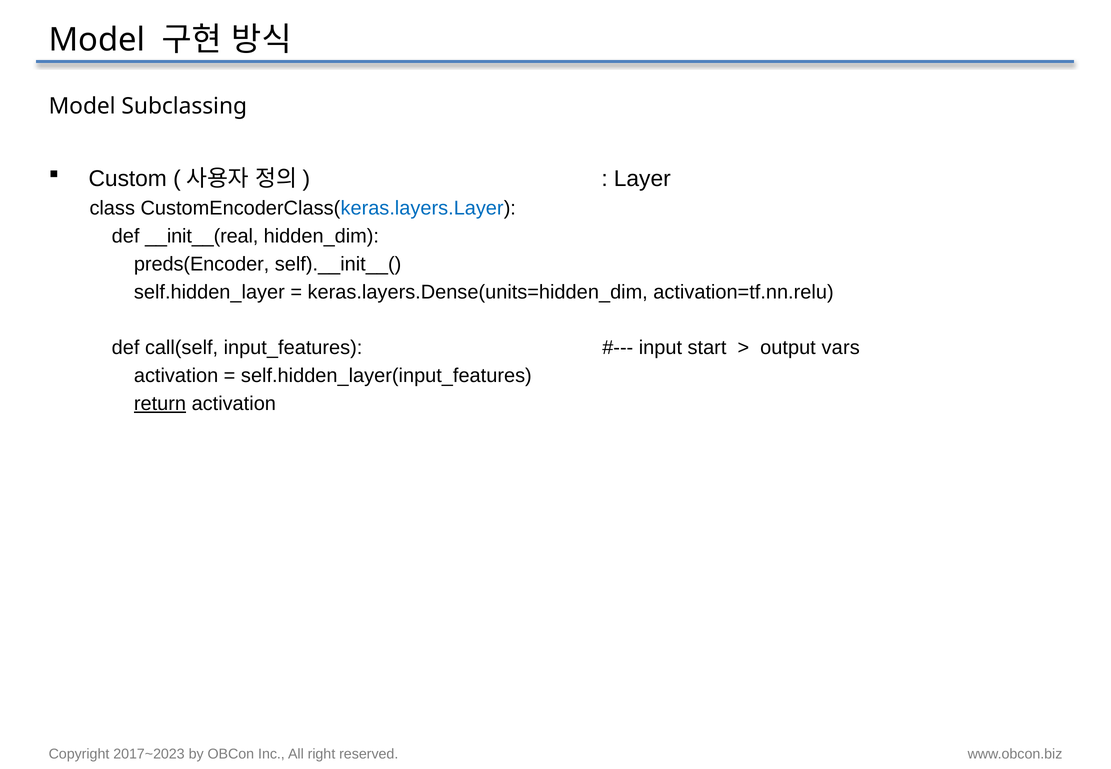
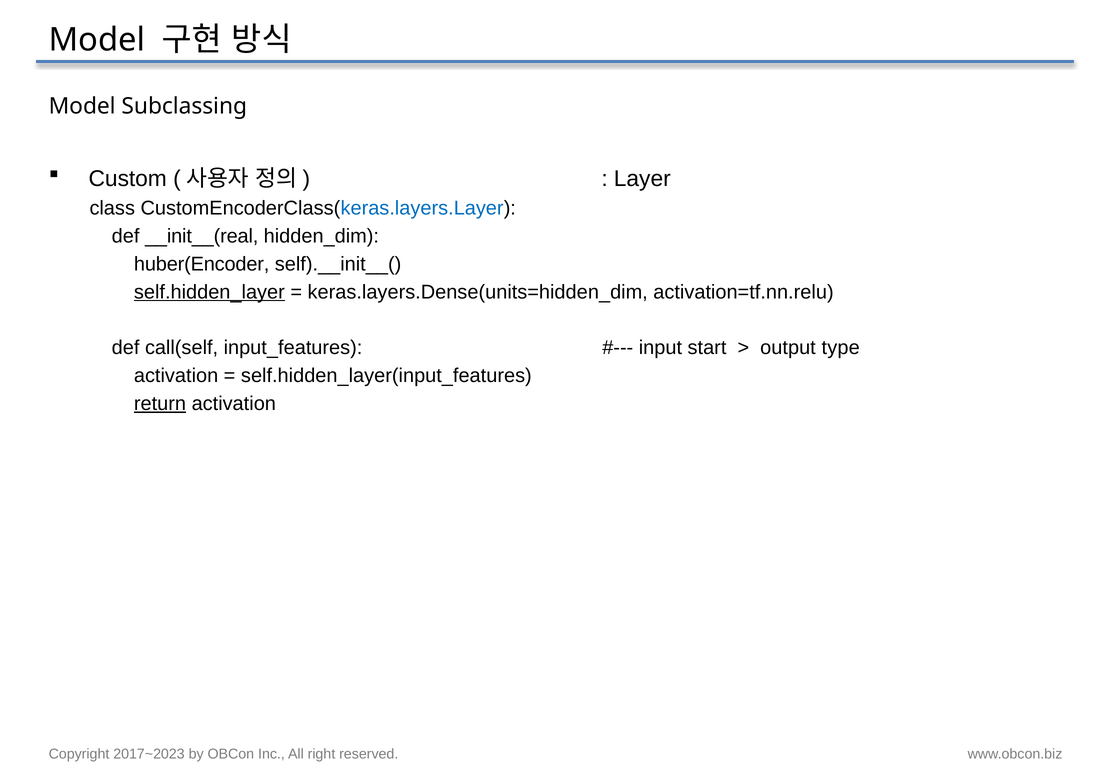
preds(Encoder: preds(Encoder -> huber(Encoder (202, 264)
self.hidden_layer underline: none -> present (209, 292)
vars: vars -> type (841, 348)
